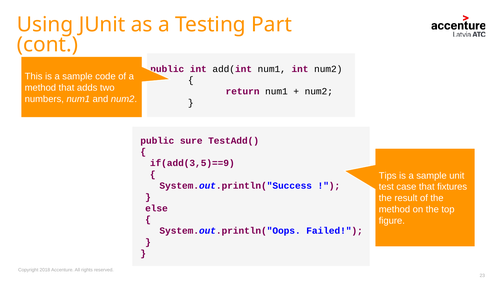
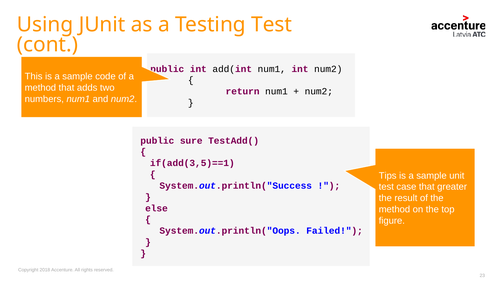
Testing Part: Part -> Test (272, 25)
if(add(3,5)==9: if(add(3,5)==9 -> if(add(3,5)==1 (192, 163)
fixtures: fixtures -> greater (452, 187)
